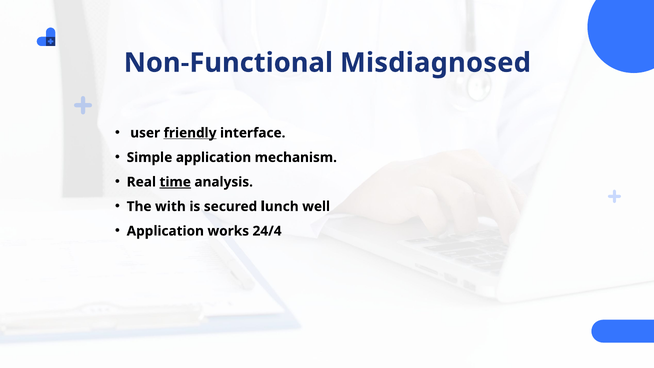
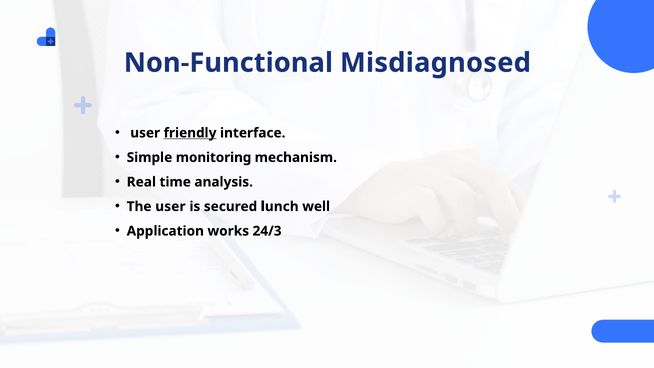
Simple application: application -> monitoring (214, 157)
time underline: present -> none (175, 182)
The with: with -> user (170, 206)
24/4: 24/4 -> 24/3 (267, 231)
